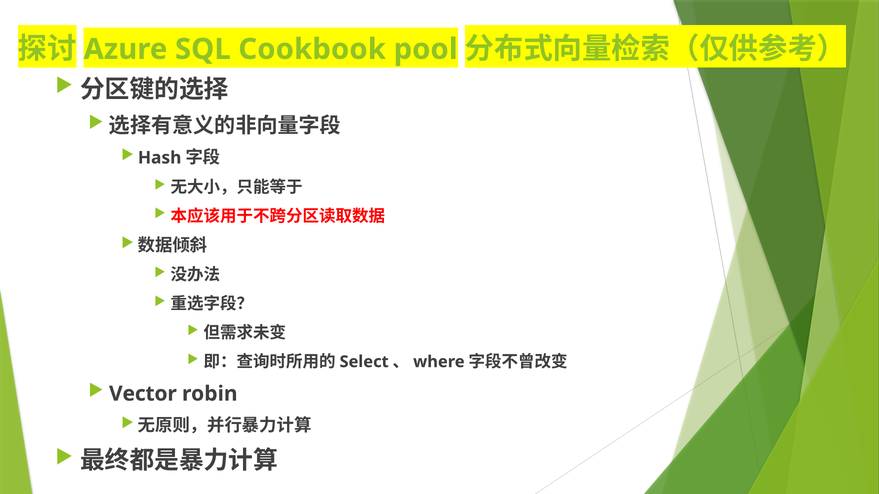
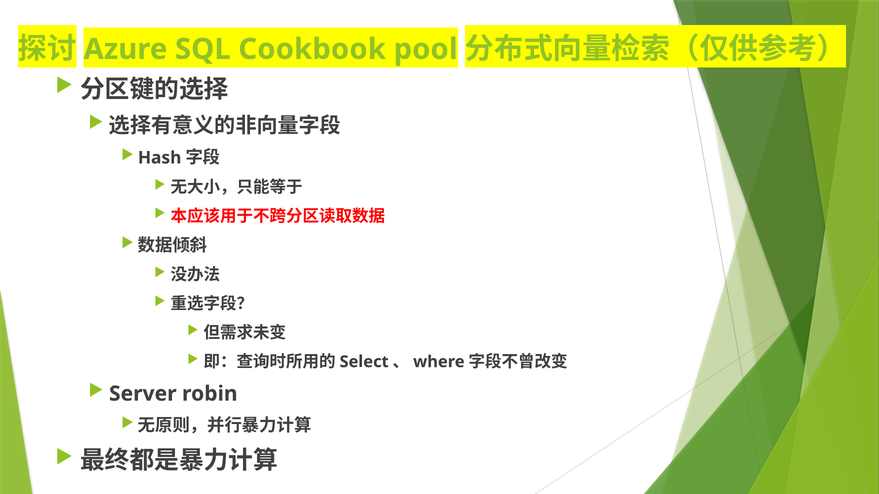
Vector: Vector -> Server (143, 394)
